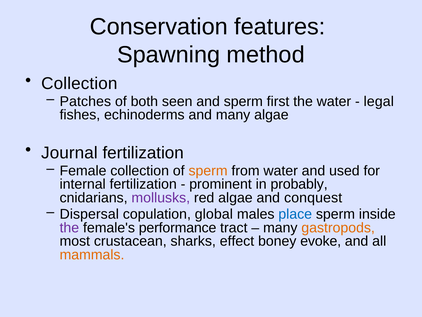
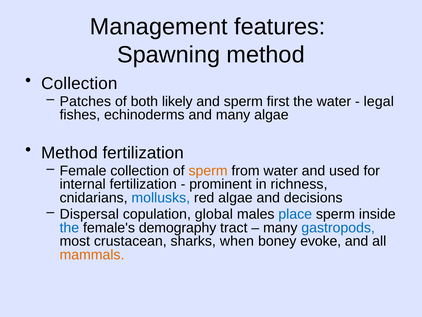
Conservation: Conservation -> Management (159, 27)
seen: seen -> likely (177, 101)
Journal: Journal -> Method (69, 153)
probably: probably -> richness (299, 184)
mollusks colour: purple -> blue (161, 198)
conquest: conquest -> decisions (313, 198)
the colour: purple -> blue (69, 227)
performance: performance -> demography (178, 227)
gastropods colour: orange -> blue (338, 227)
effect: effect -> when (237, 241)
